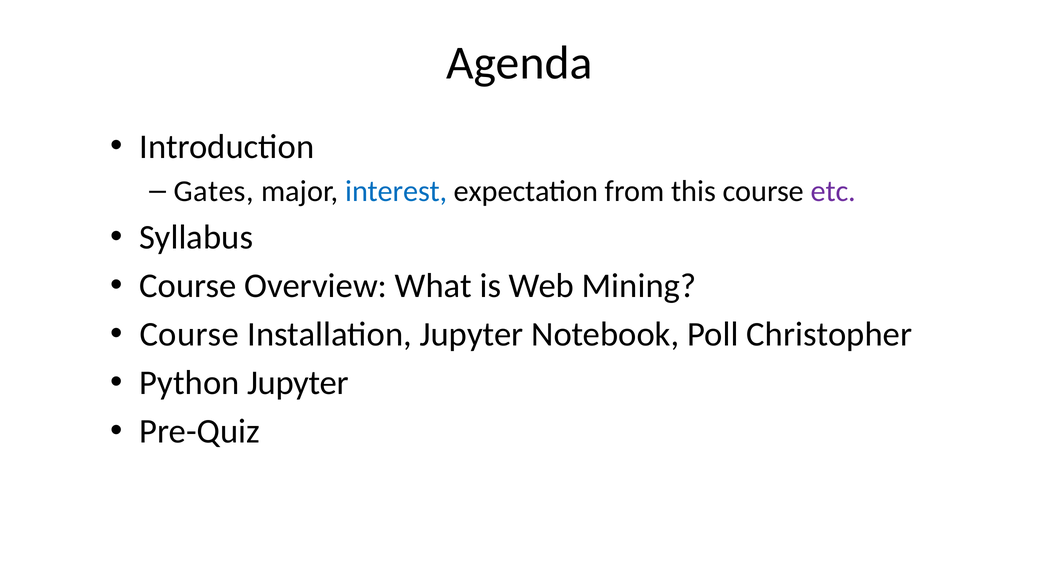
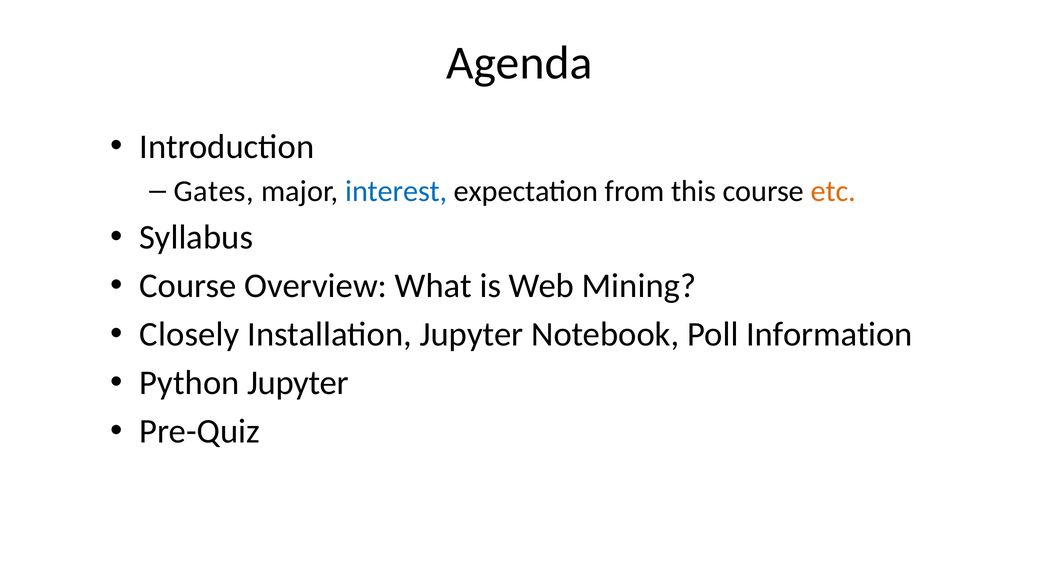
etc colour: purple -> orange (833, 191)
Course: Course -> Closely (189, 335)
Christopher: Christopher -> Information (829, 335)
